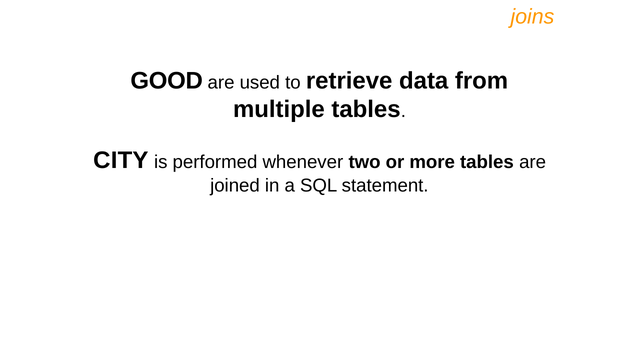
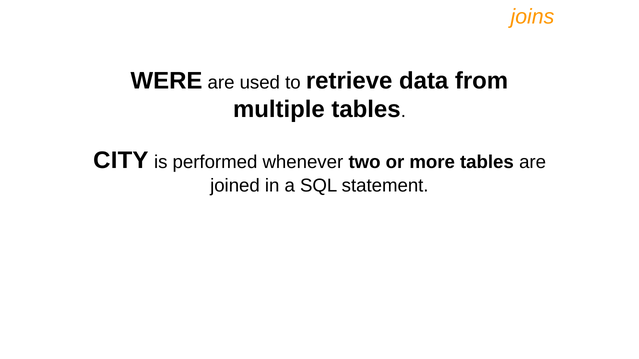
GOOD: GOOD -> WERE (167, 81)
